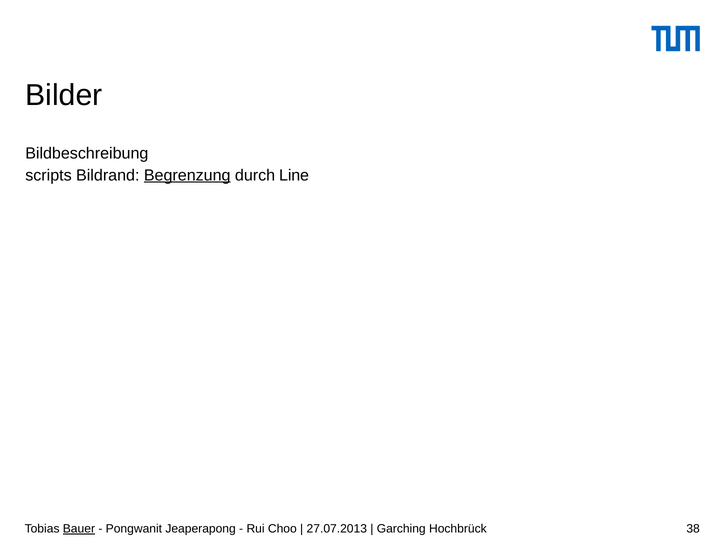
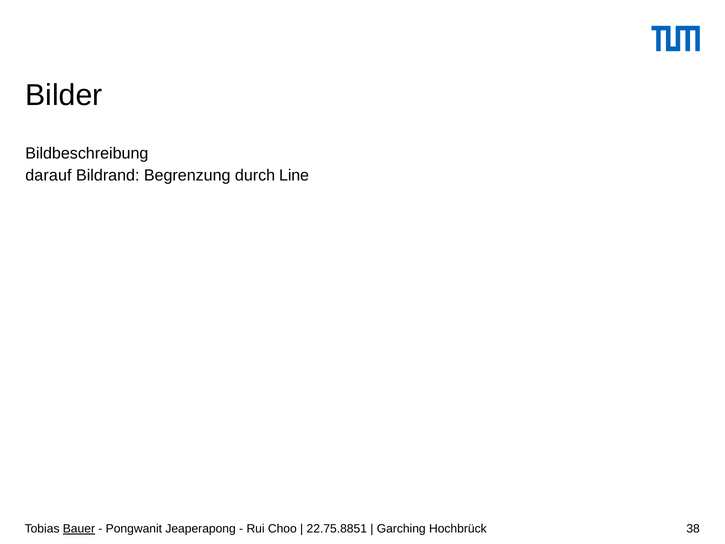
scripts: scripts -> darauf (48, 175)
Begrenzung underline: present -> none (187, 175)
27.07.2013: 27.07.2013 -> 22.75.8851 (337, 529)
